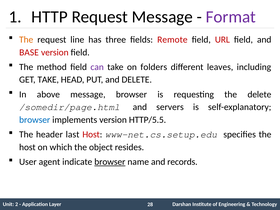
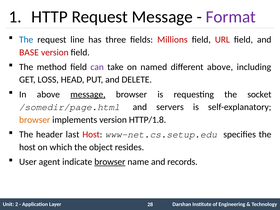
The colour: orange -> blue (26, 40)
Remote: Remote -> Millions (172, 40)
folders: folders -> named (154, 67)
different leaves: leaves -> above (220, 67)
GET TAKE: TAKE -> LOSS (48, 80)
message underline: none -> present (88, 94)
the delete: delete -> socket (259, 94)
browser colour: blue -> orange (35, 120)
HTTP/5.5: HTTP/5.5 -> HTTP/1.8 (147, 120)
